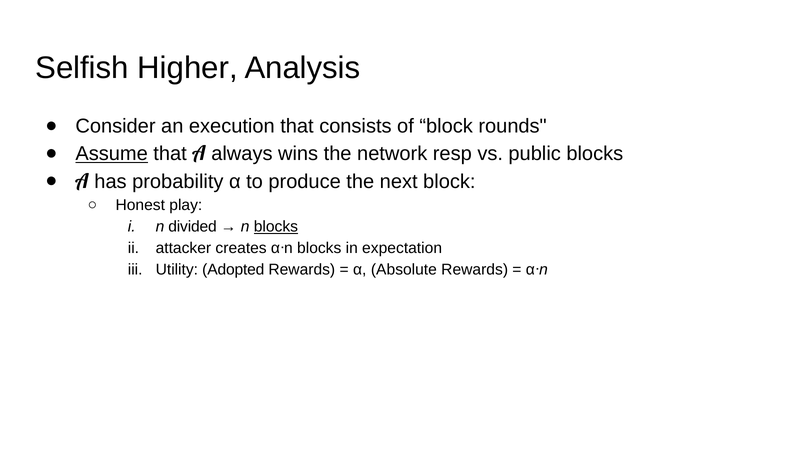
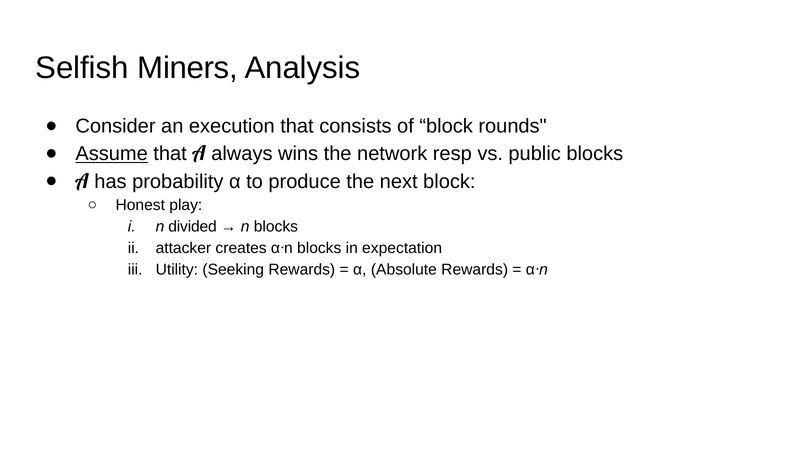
Higher: Higher -> Miners (188, 68)
blocks underline: present -> none (276, 227)
Adopted: Adopted -> Seeking (233, 270)
